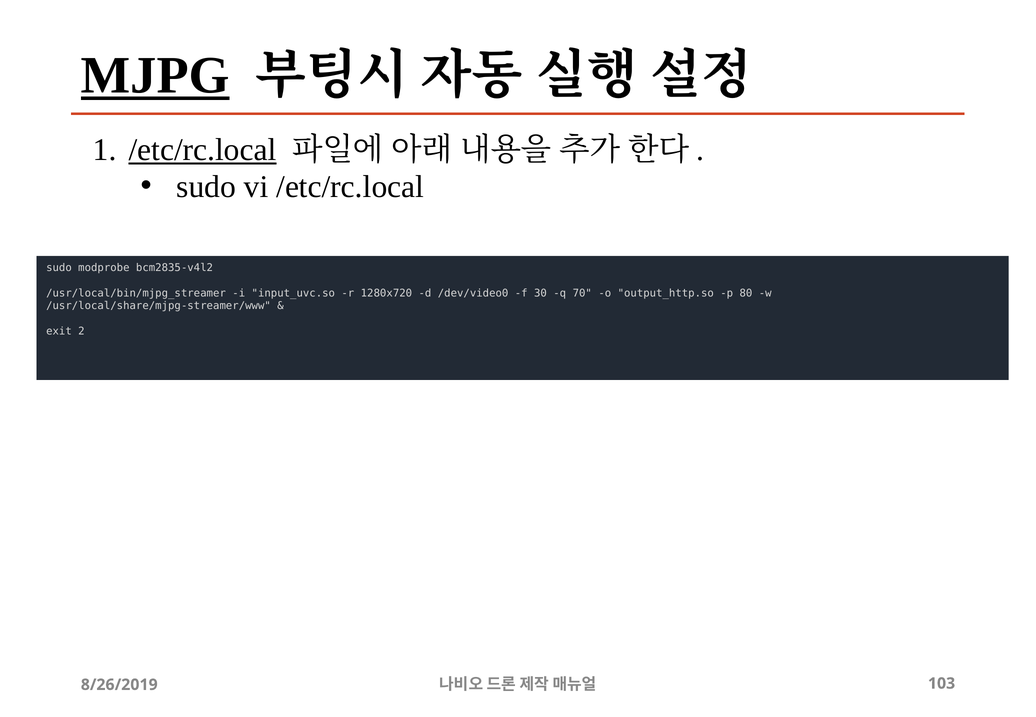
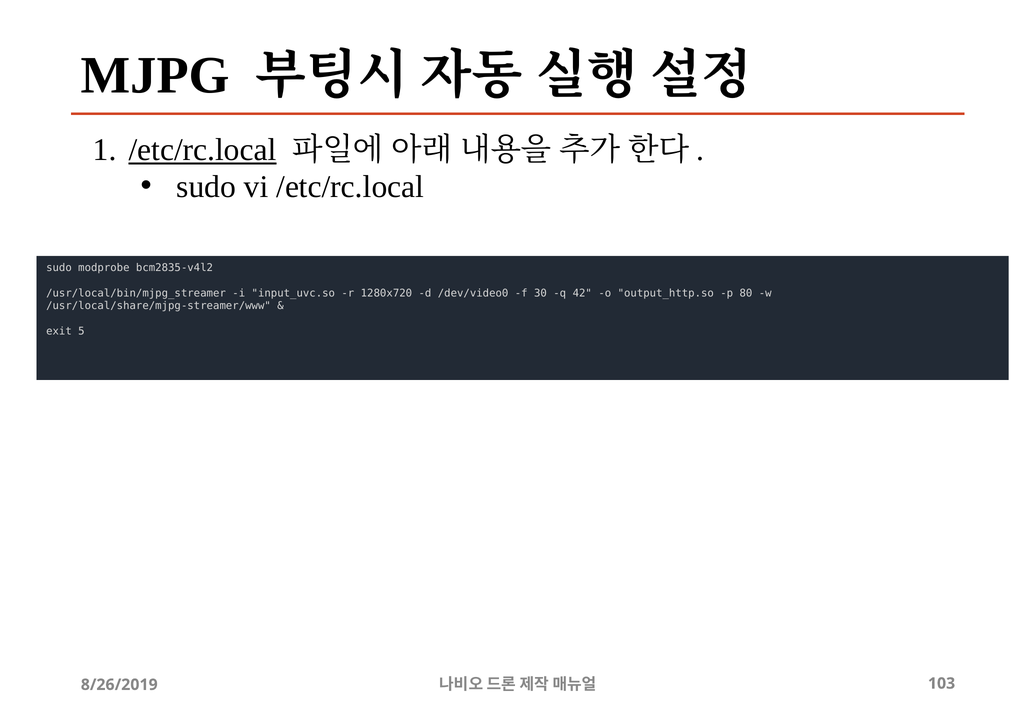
MJPG underline: present -> none (155, 76)
70: 70 -> 42 (582, 293)
2: 2 -> 5 (81, 332)
